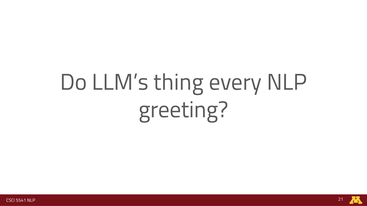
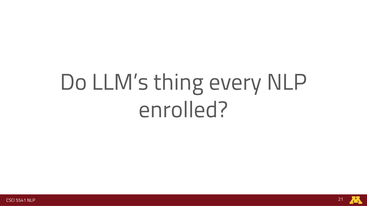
greeting: greeting -> enrolled (183, 110)
